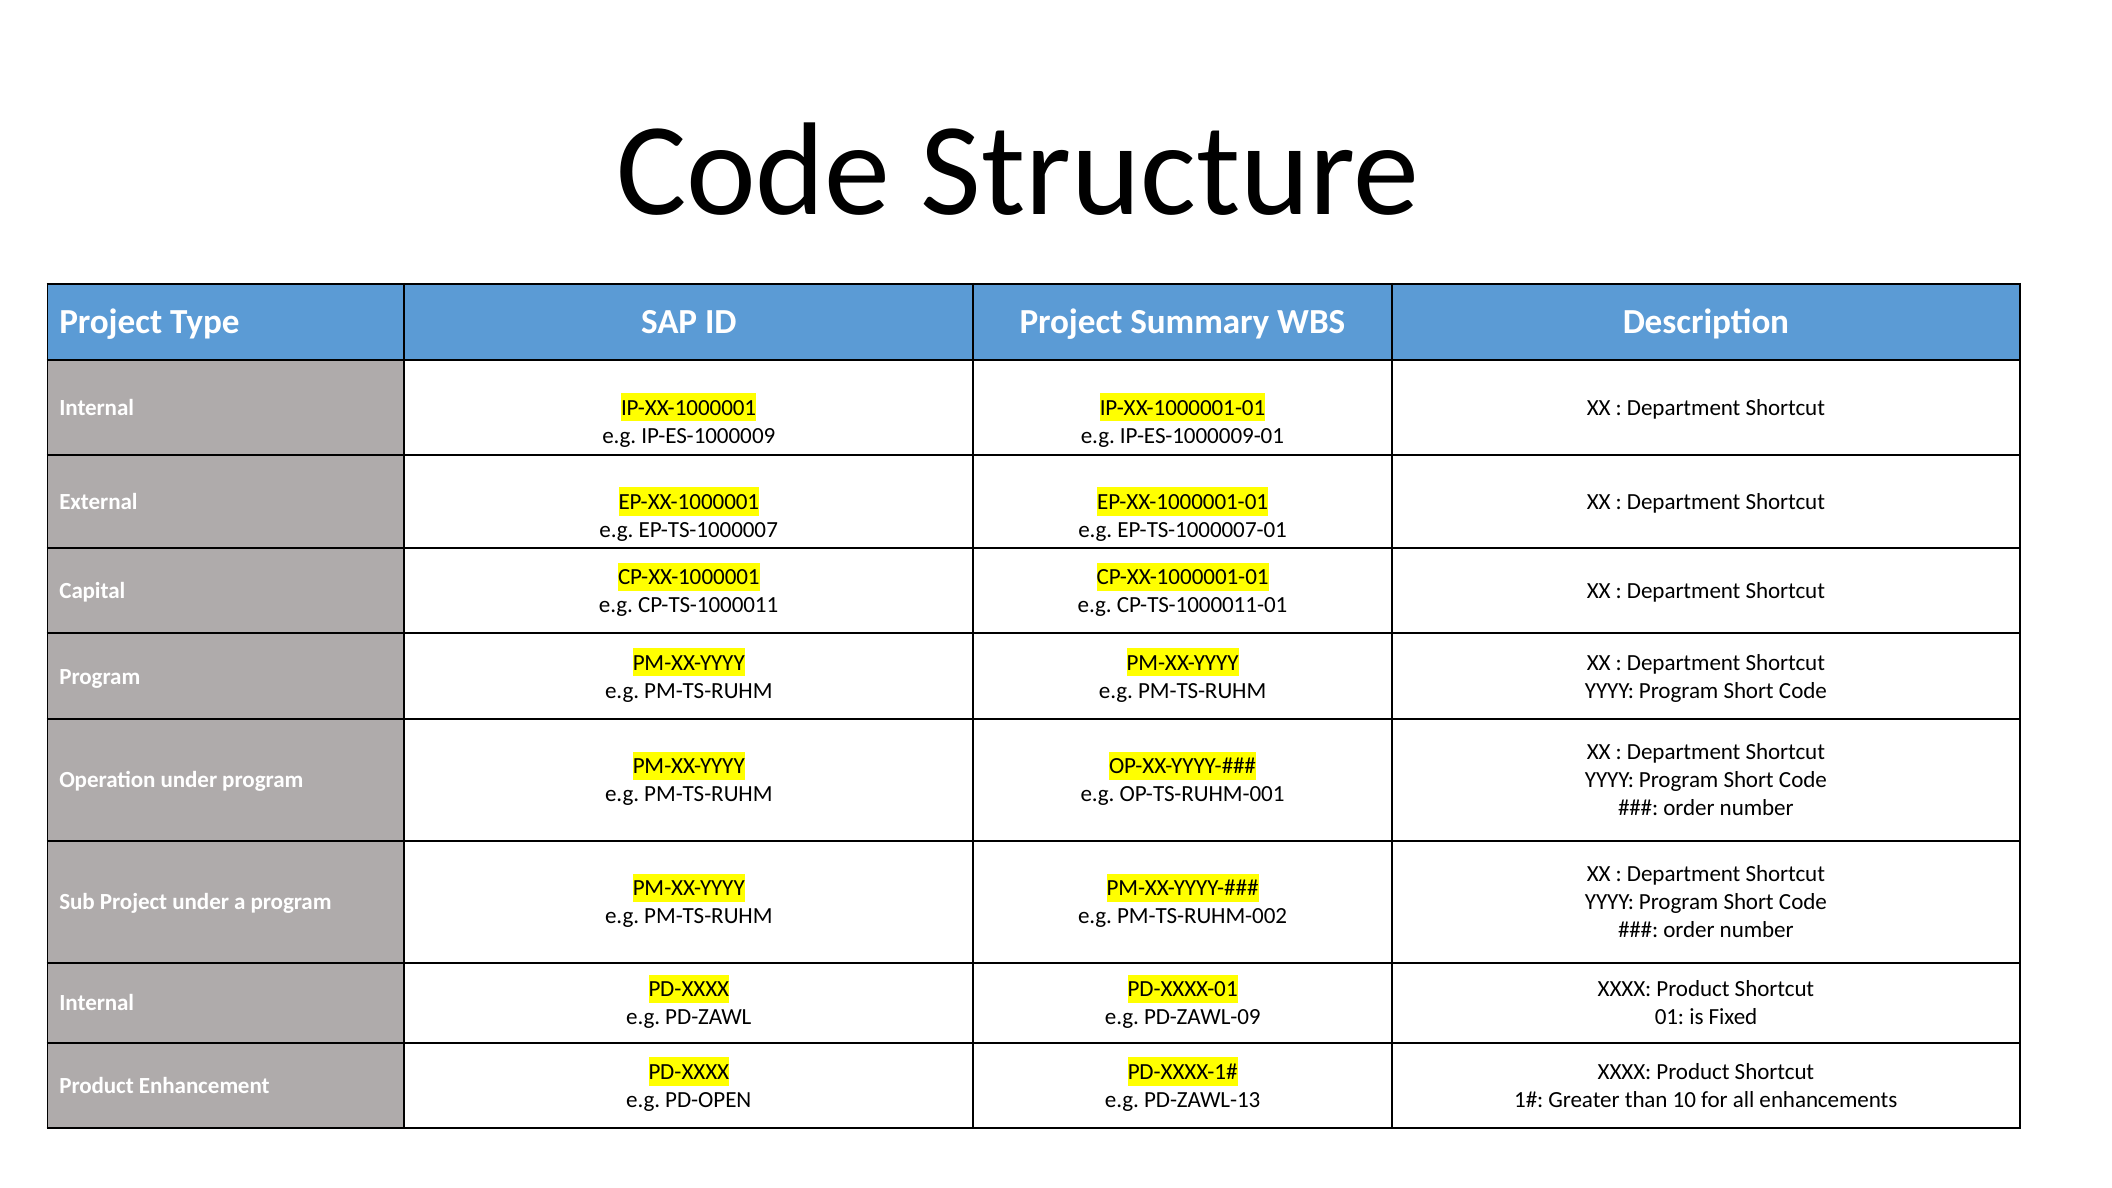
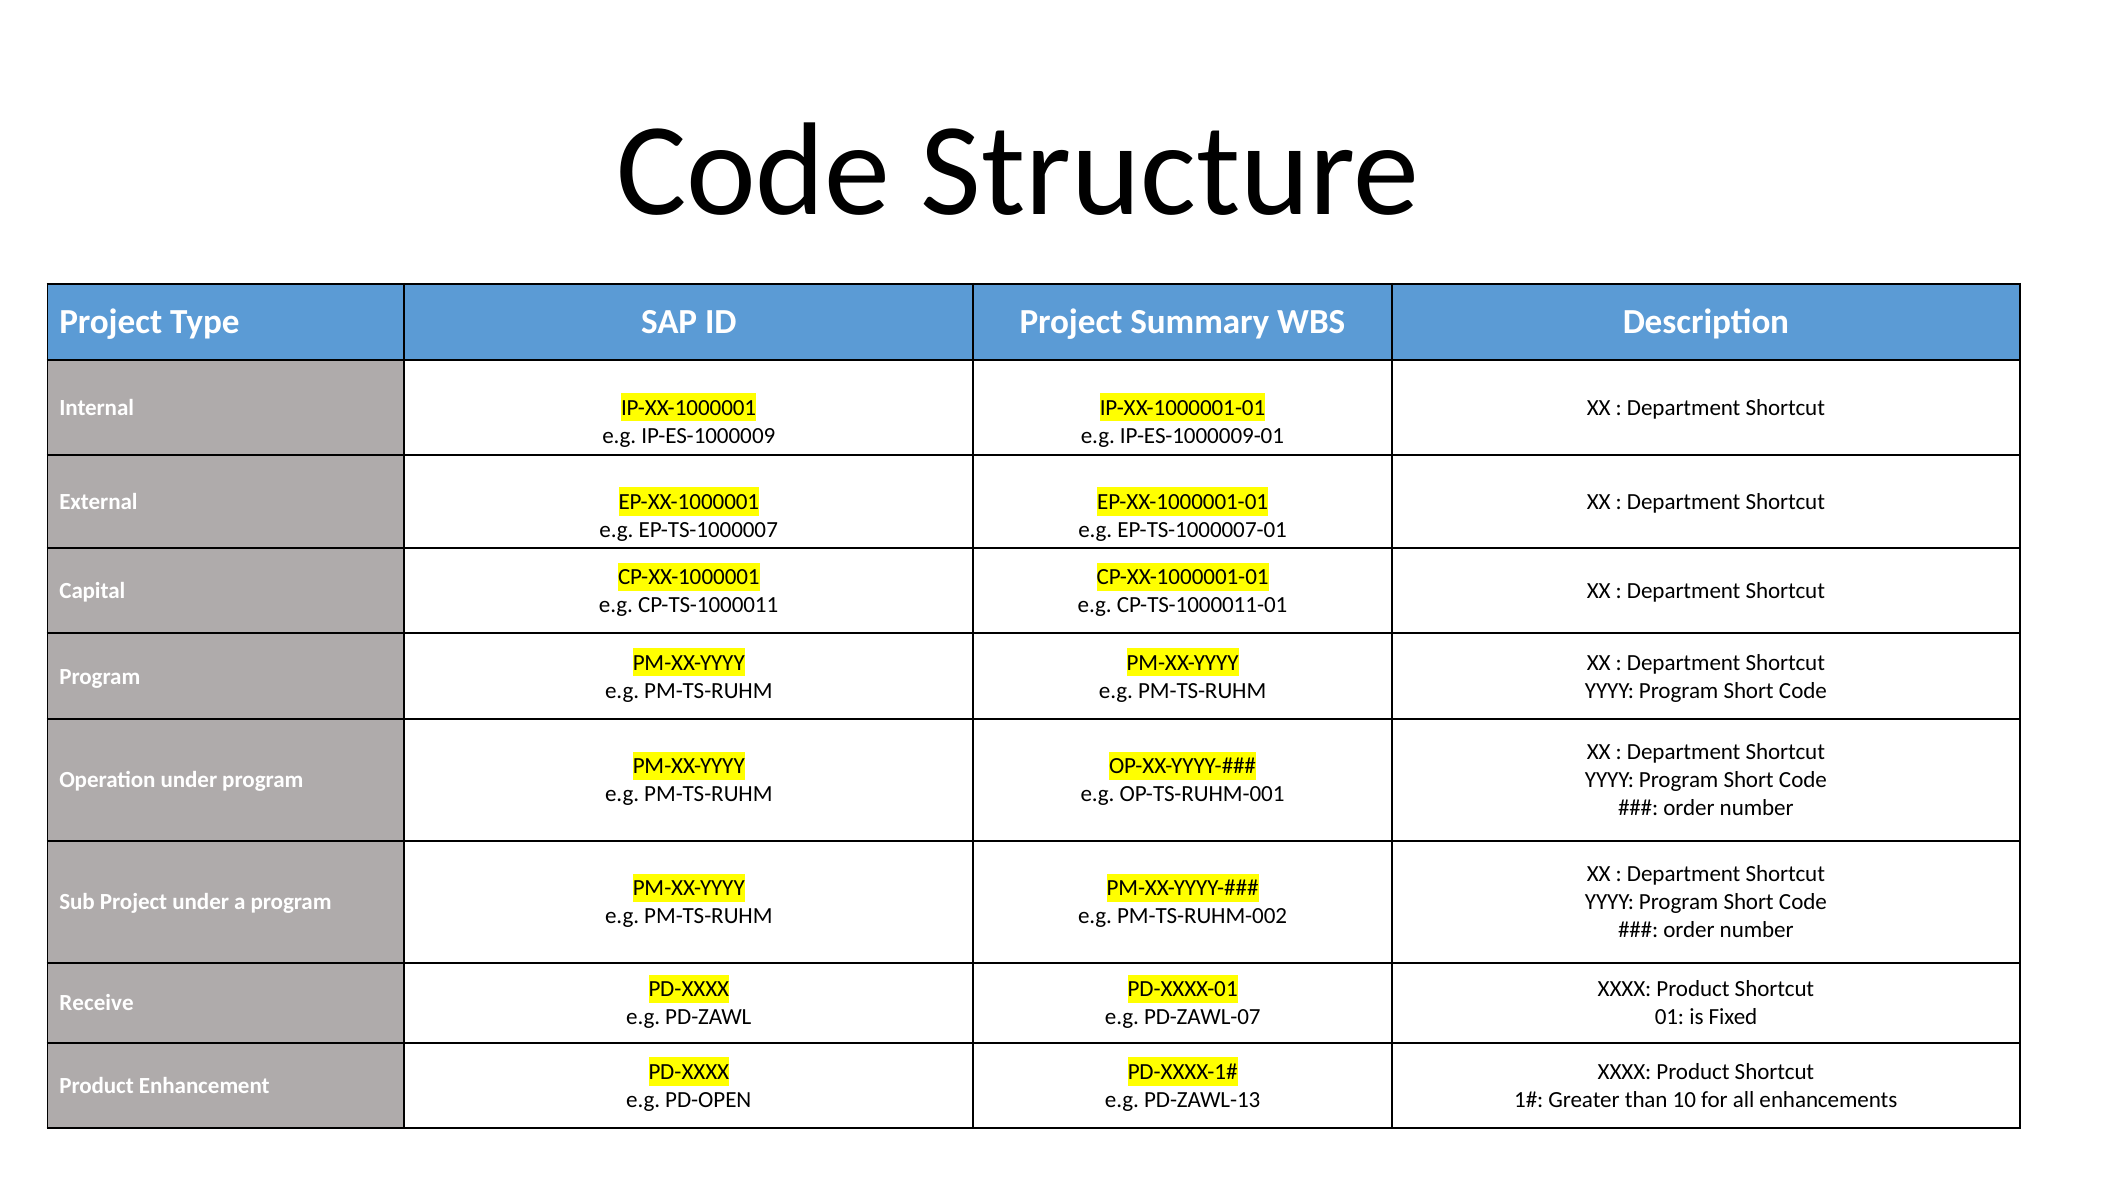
Internal: Internal -> Receive (97, 1003)
PD-ZAWL-09: PD-ZAWL-09 -> PD-ZAWL-07 (1202, 1017)
